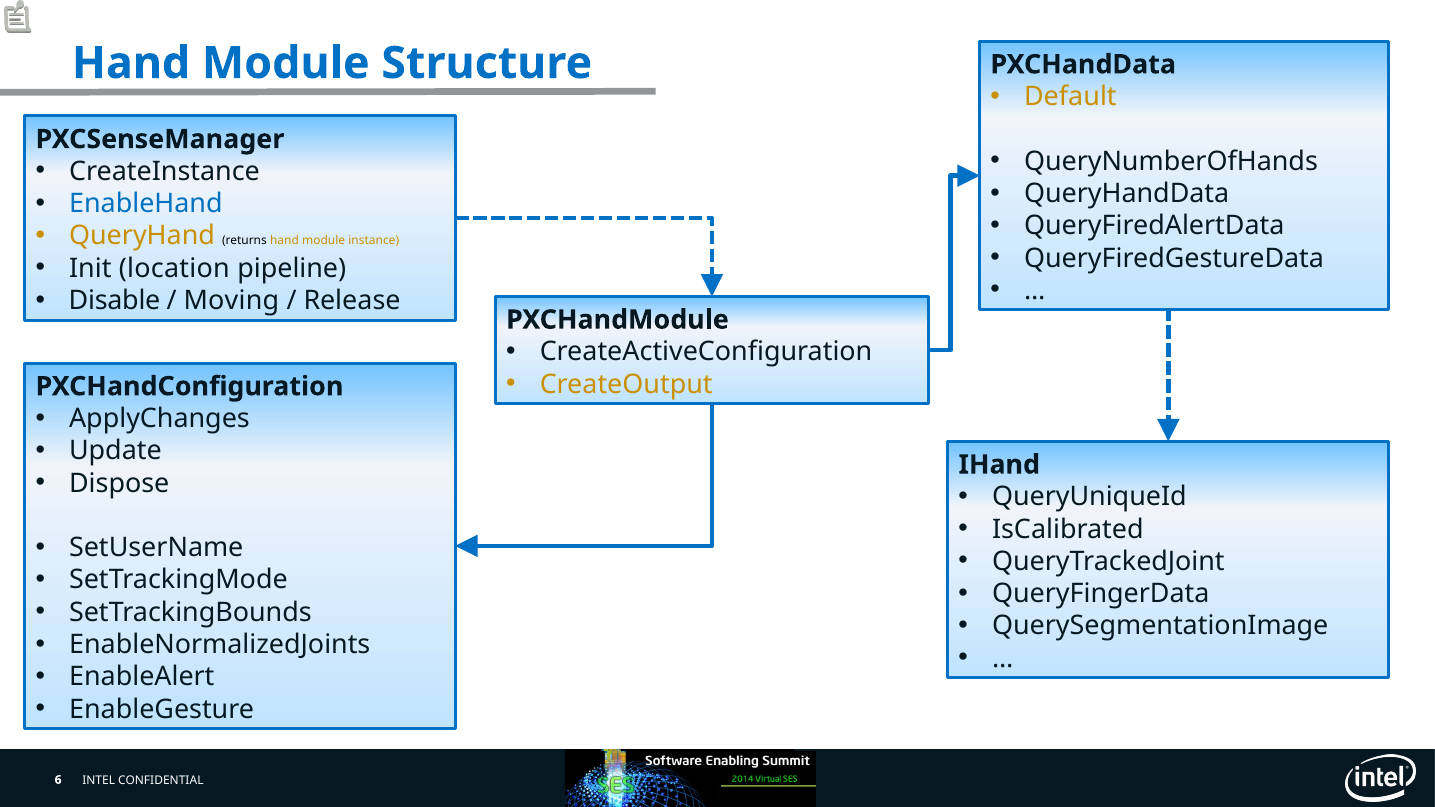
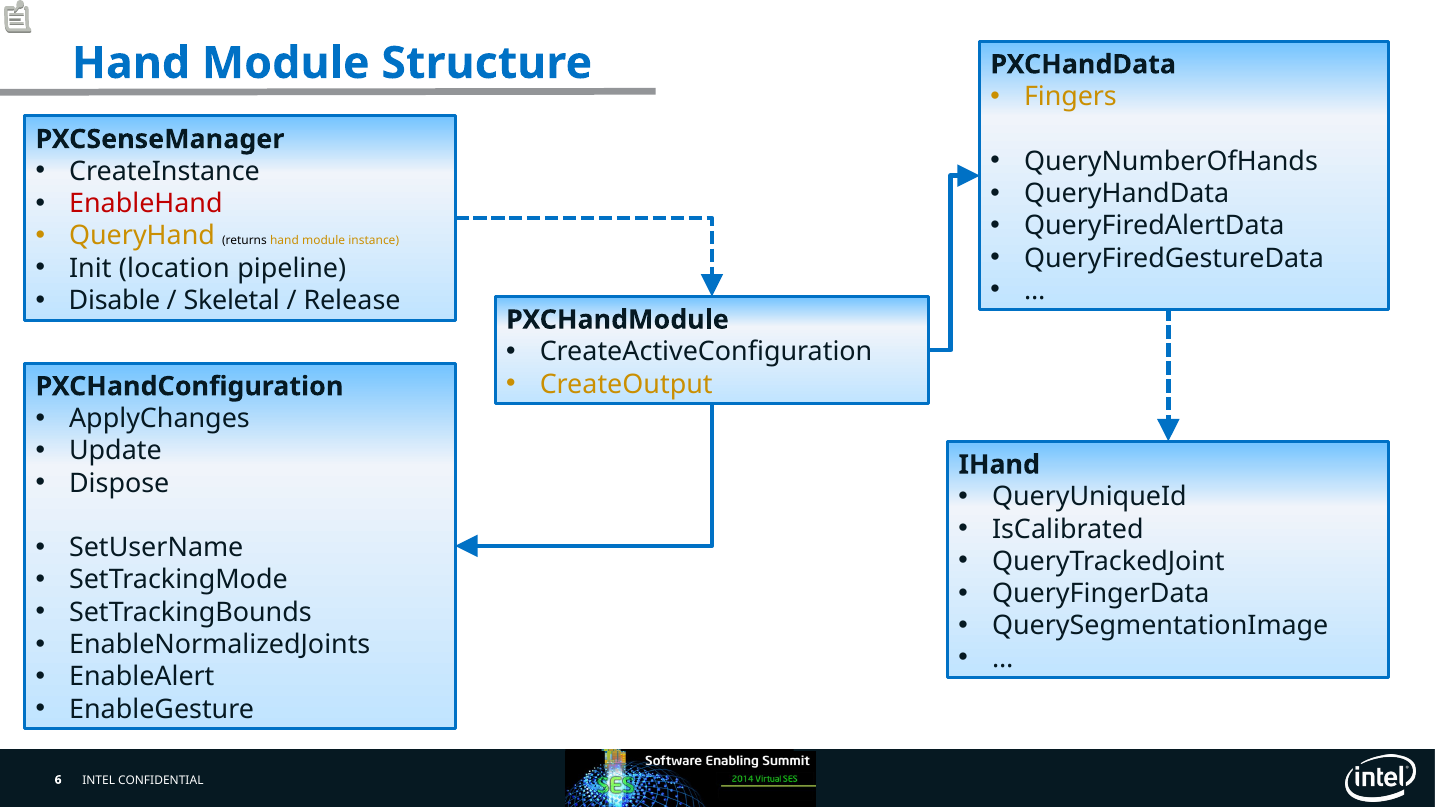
Default: Default -> Fingers (1070, 97)
EnableHand colour: blue -> red (146, 204)
Moving: Moving -> Skeletal (232, 301)
